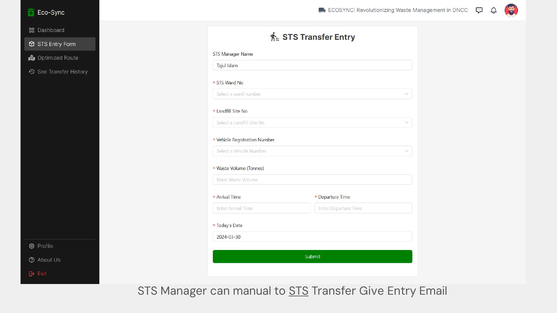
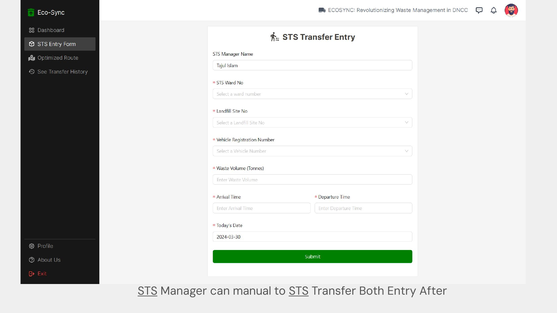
STS underline: none -> present (148, 291)
Give: Give -> Both (372, 291)
Email: Email -> After (433, 291)
